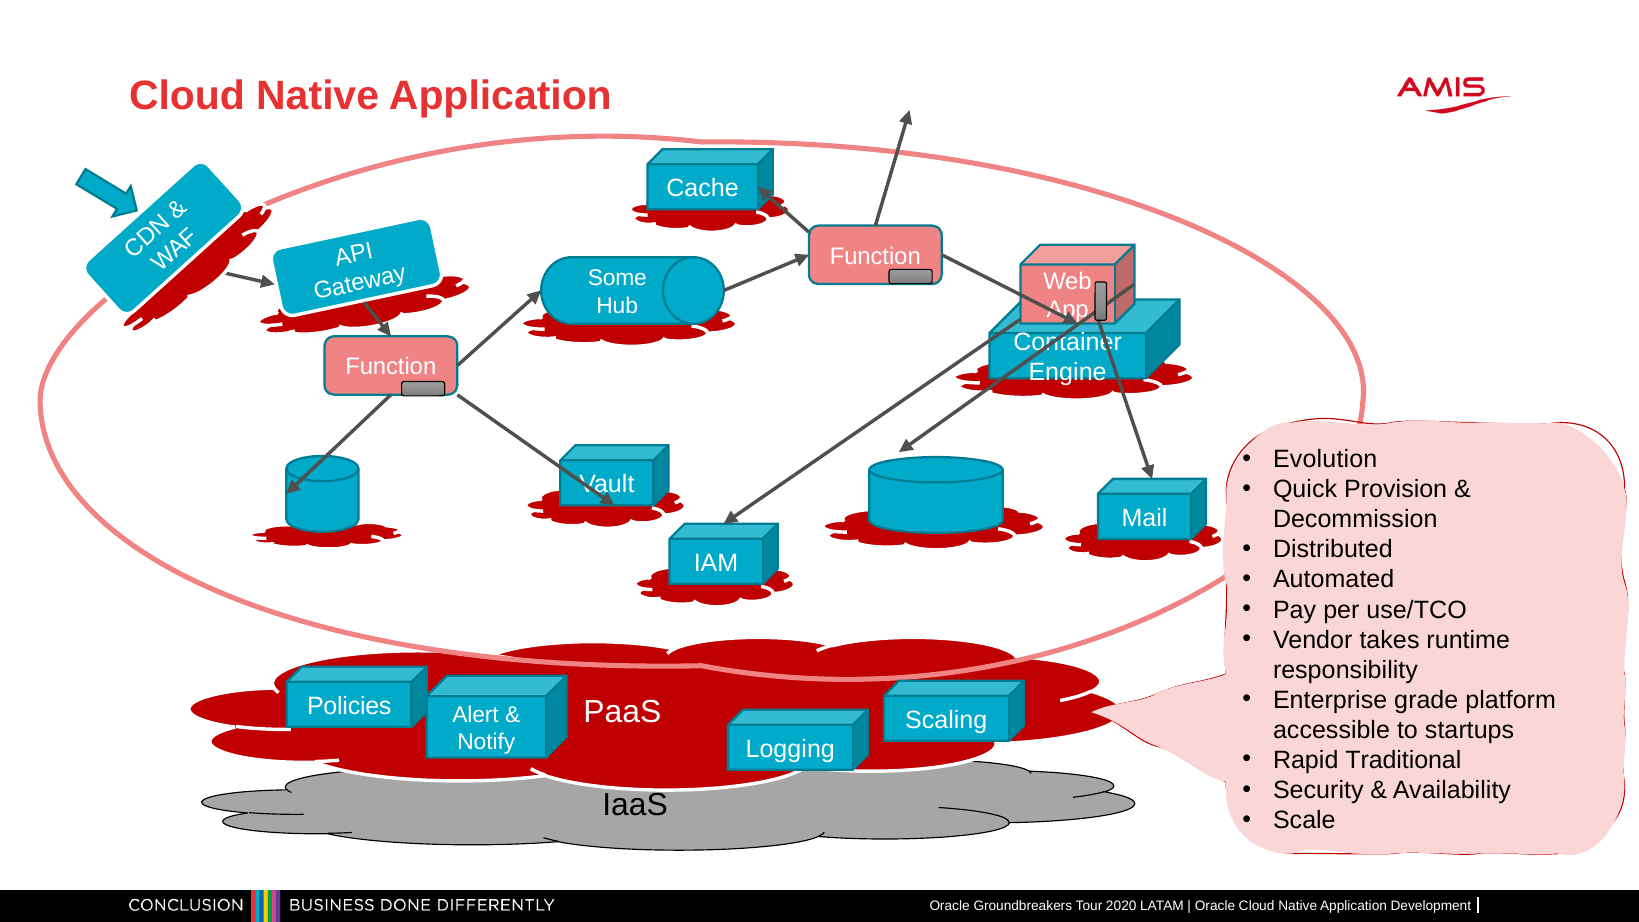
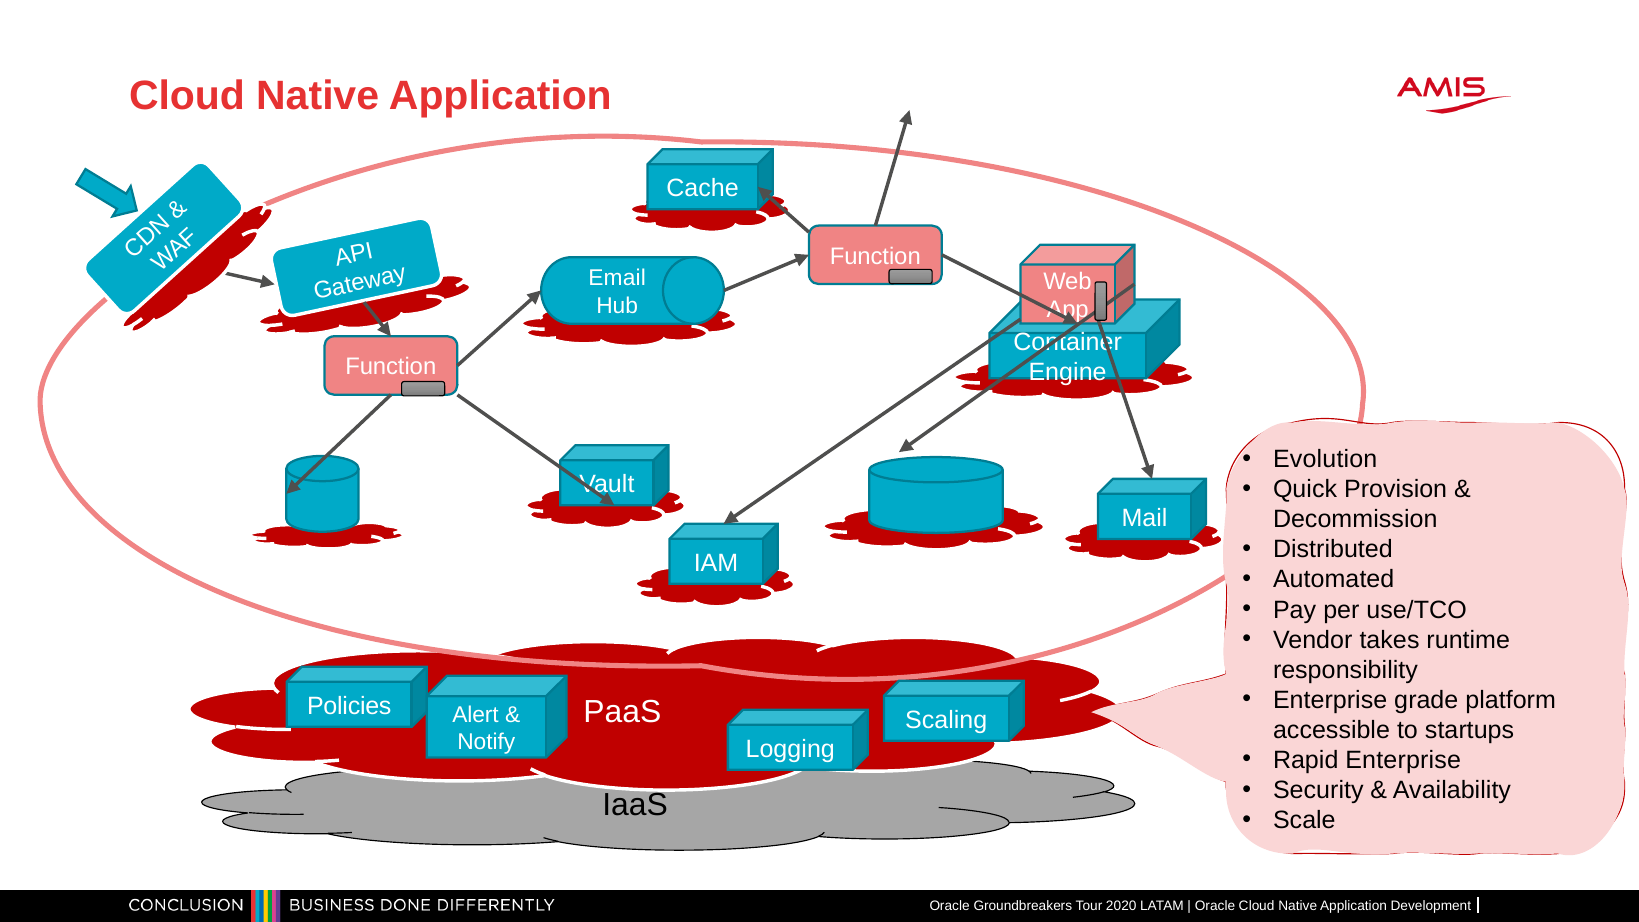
Some: Some -> Email (617, 278)
Rapid Traditional: Traditional -> Enterprise (1403, 760)
